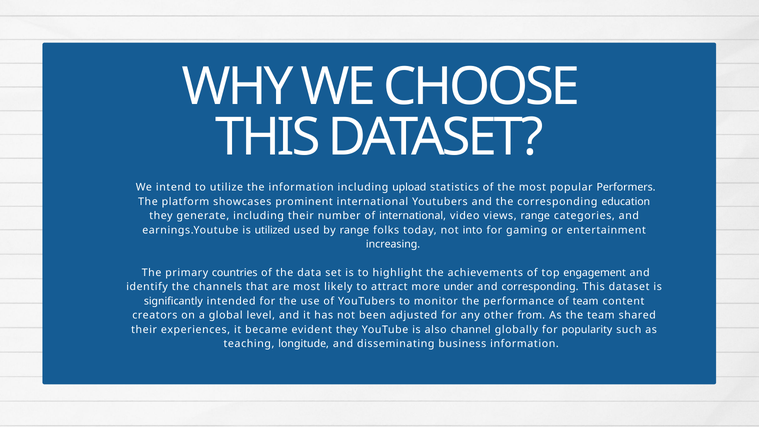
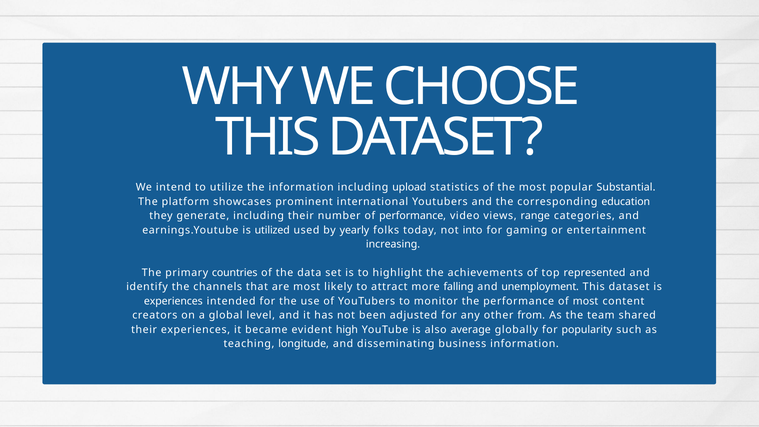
Performers: Performers -> Substantial (626, 187)
of international: international -> performance (413, 216)
by range: range -> yearly (354, 230)
engagement: engagement -> represented (594, 273)
under: under -> falling (459, 287)
and corresponding: corresponding -> unemployment (540, 287)
significantly: significantly -> experiences (173, 301)
of team: team -> most (586, 301)
evident they: they -> high (347, 330)
channel: channel -> average (471, 330)
